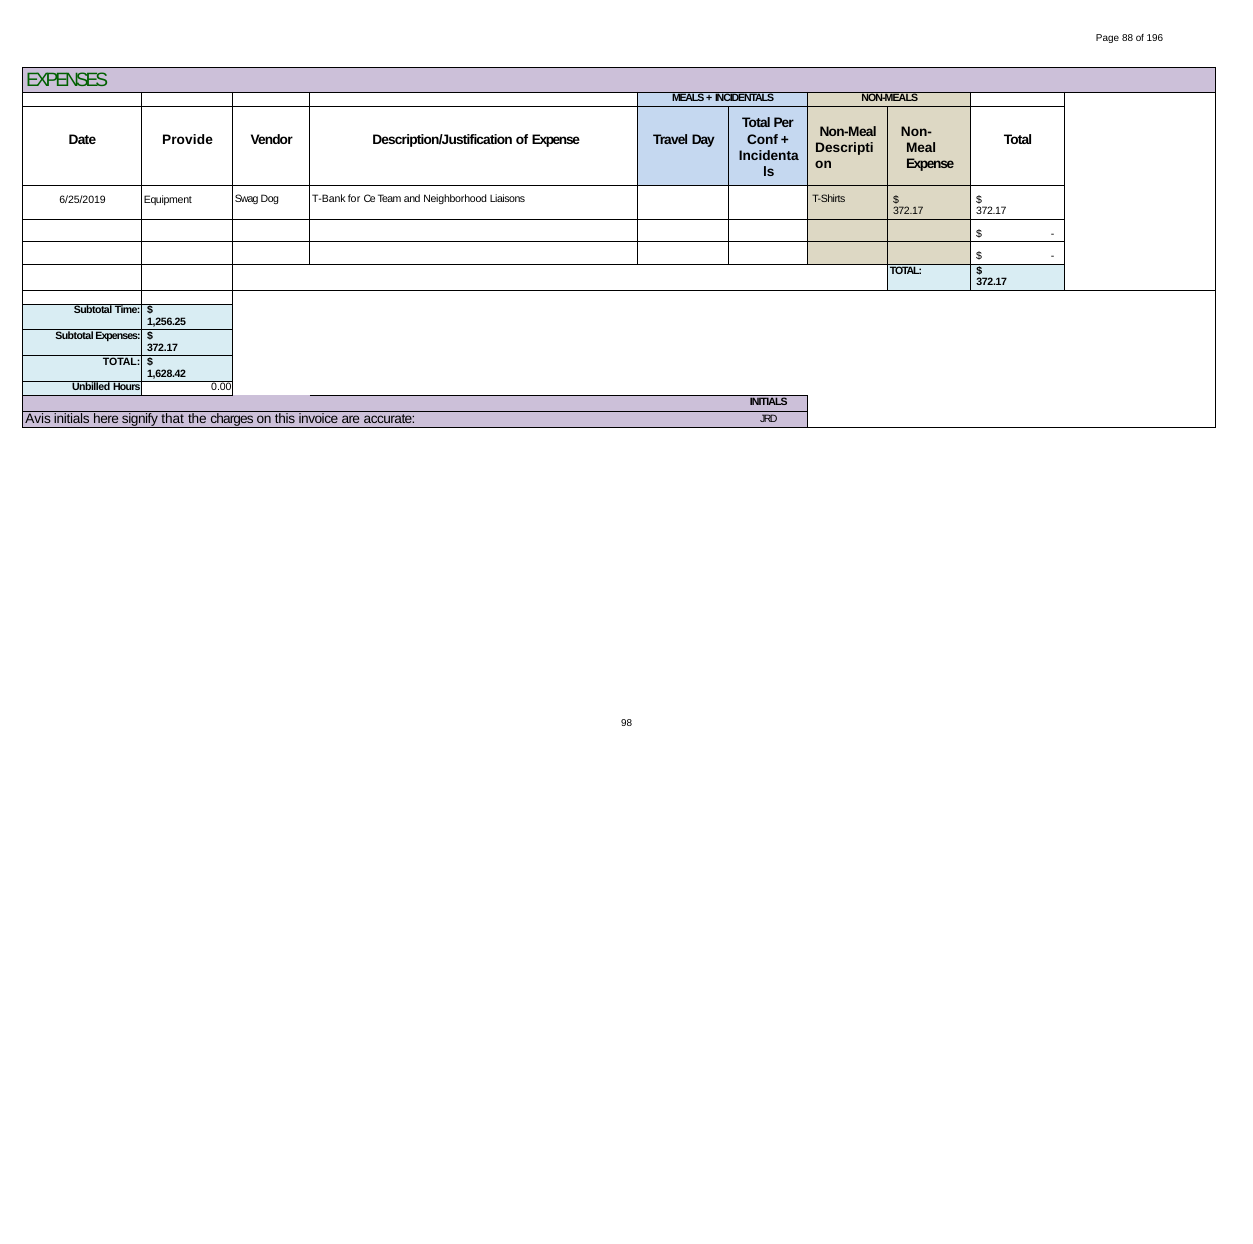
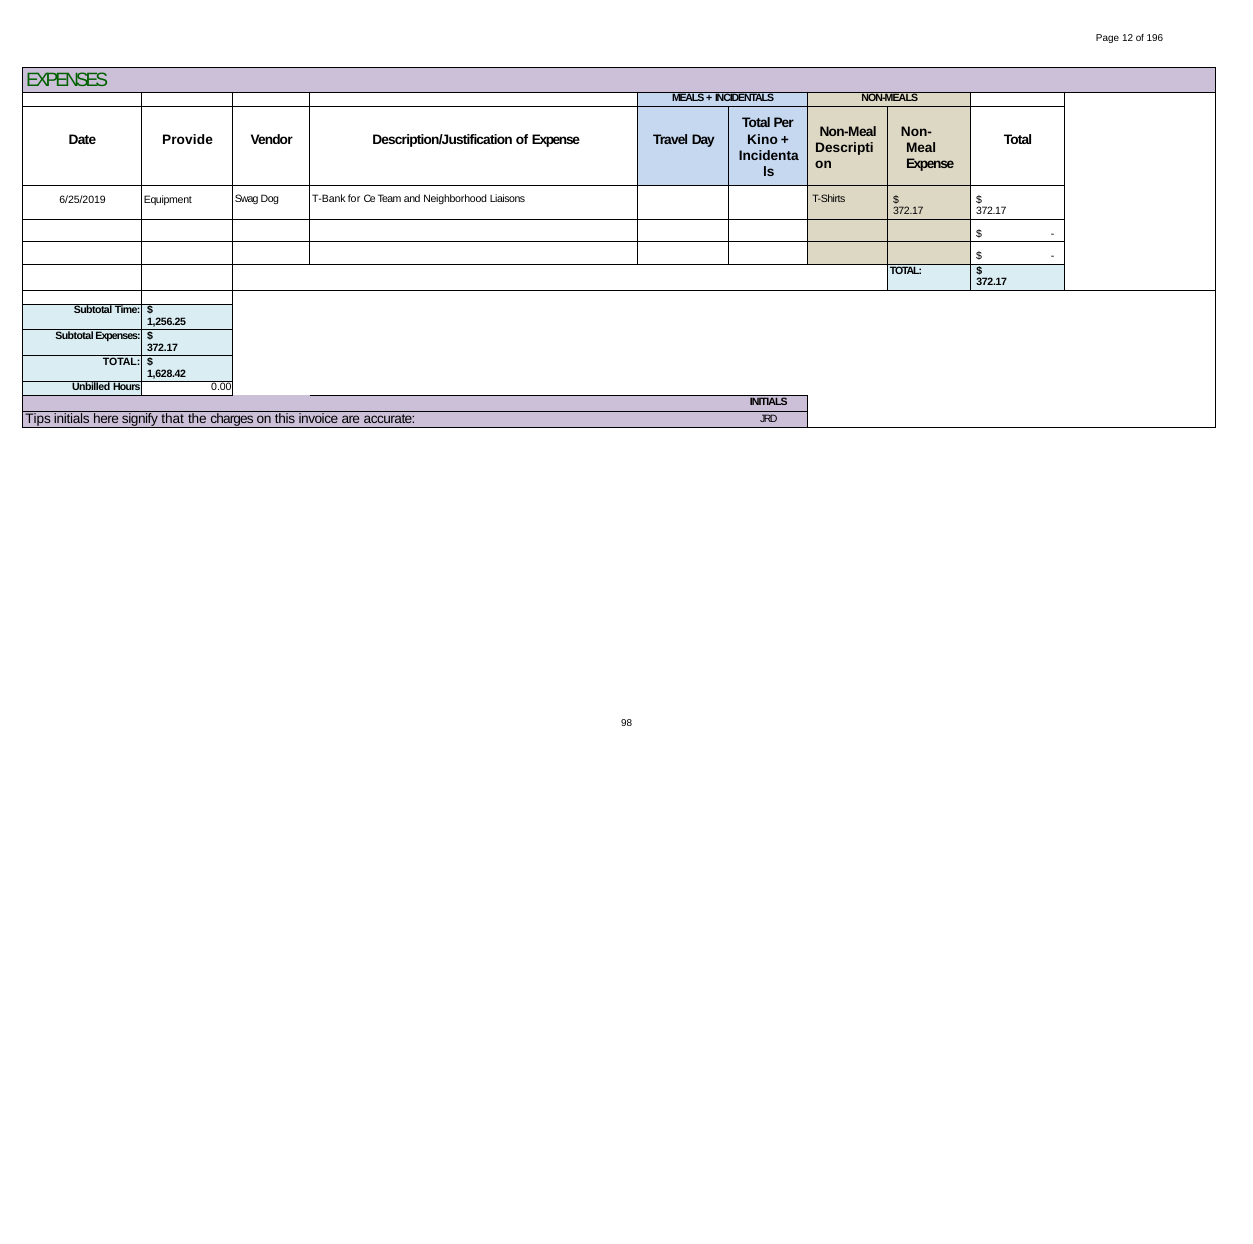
88: 88 -> 12 (1128, 38)
Conf: Conf -> Kino (763, 140)
Avis: Avis -> Tips (38, 419)
